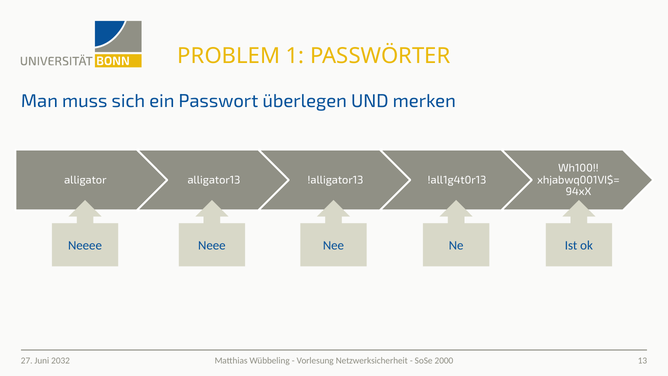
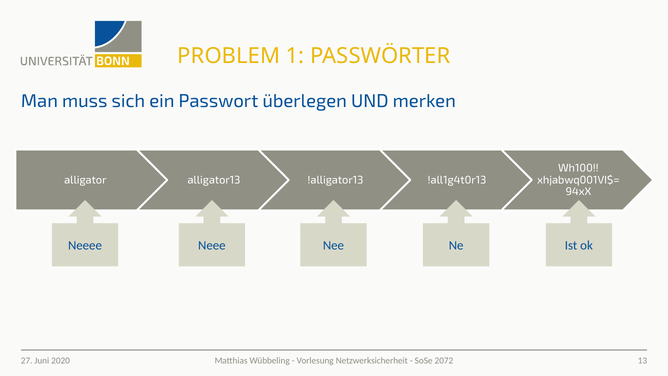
2000: 2000 -> 2072 (444, 361)
2032: 2032 -> 2020 (61, 361)
